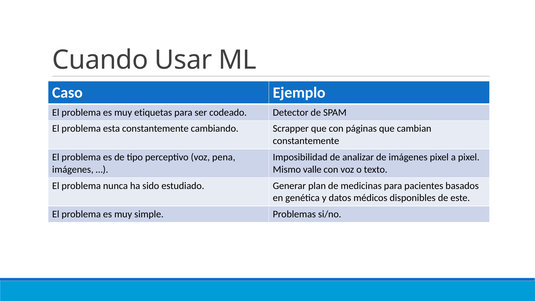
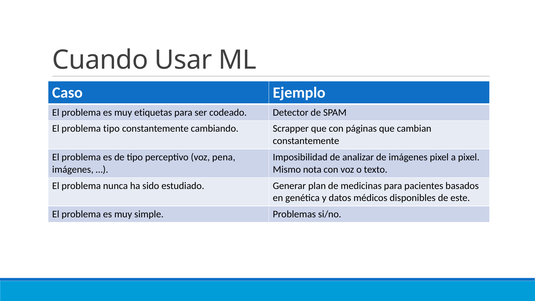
problema esta: esta -> tipo (111, 129)
valle: valle -> nota (312, 169)
